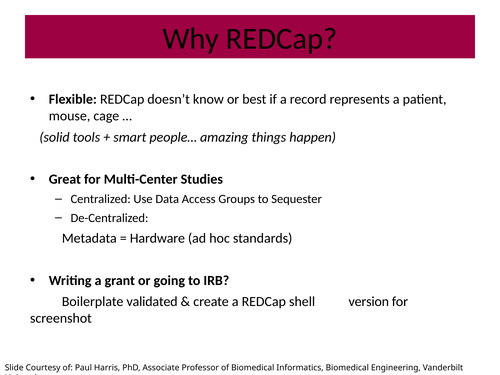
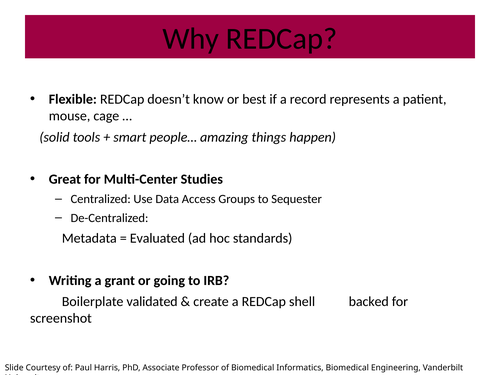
Hardware: Hardware -> Evaluated (157, 238)
version: version -> backed (369, 302)
